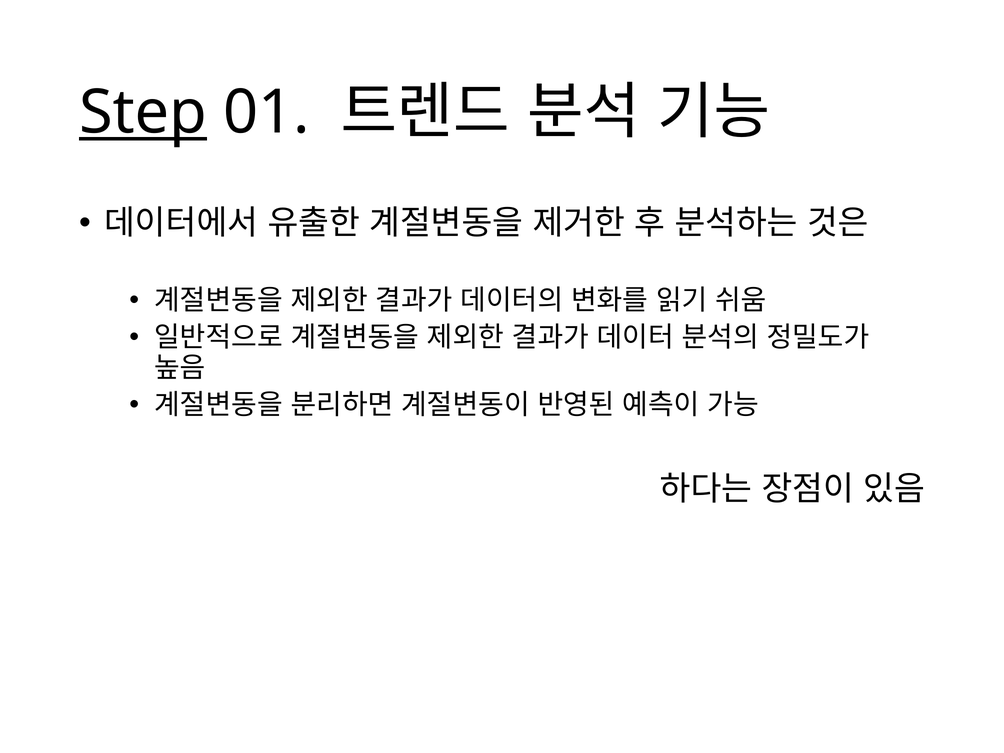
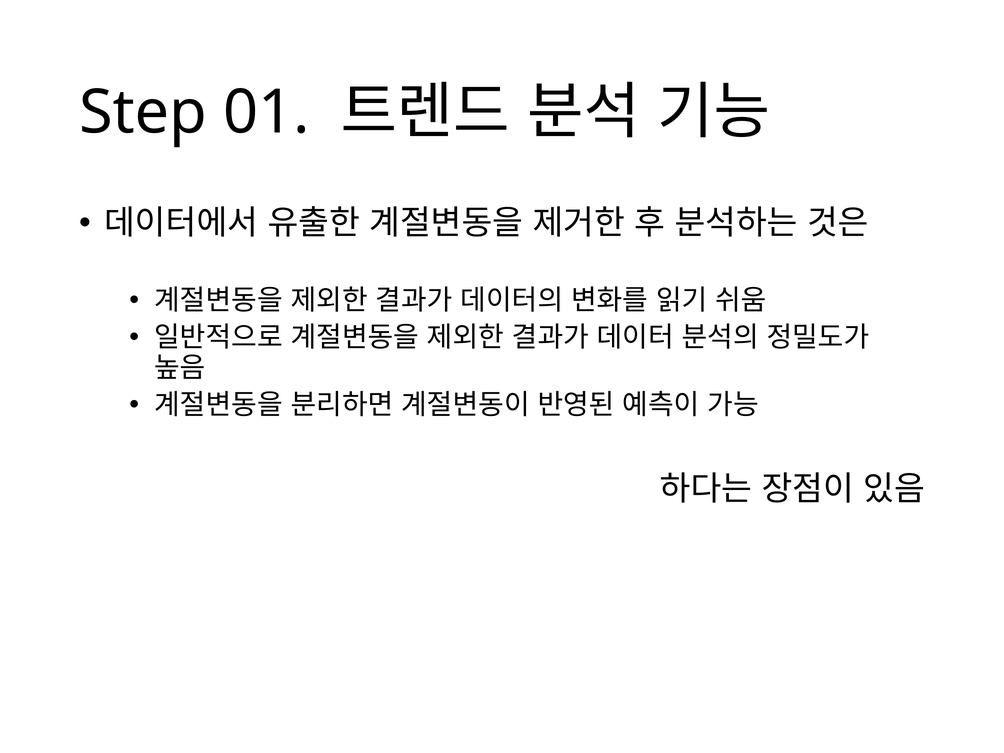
Step underline: present -> none (143, 112)
